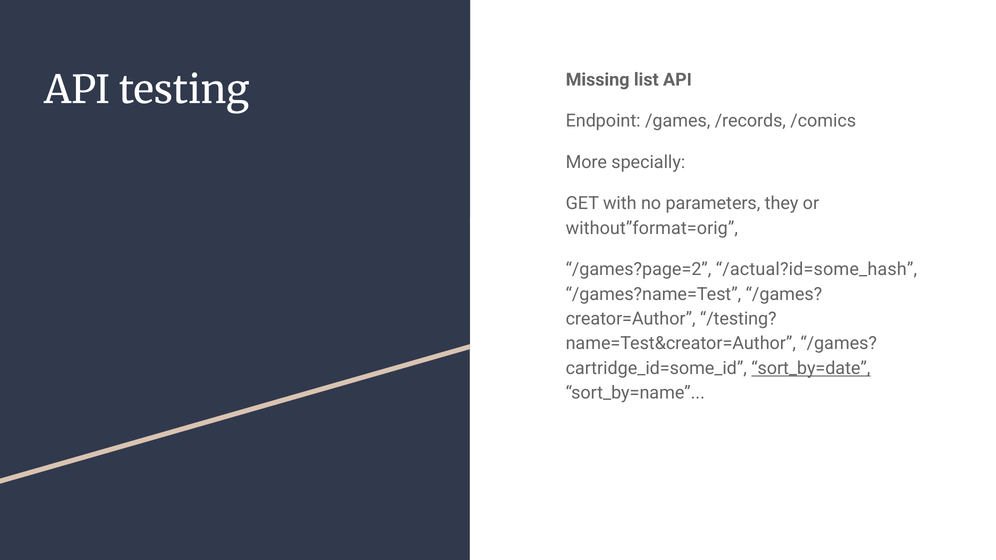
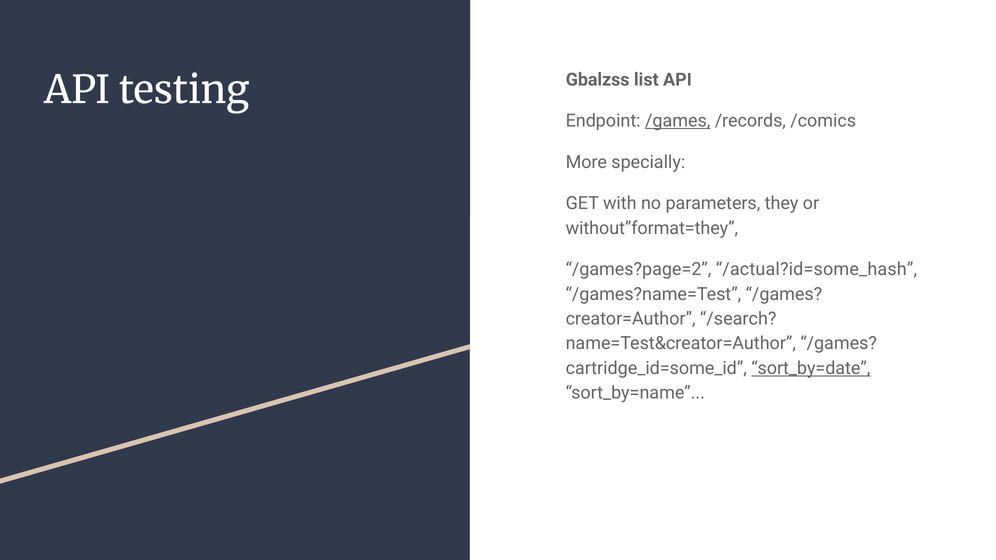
Missing: Missing -> Gbalzss (598, 80)
/games underline: none -> present (678, 121)
without”format=orig: without”format=orig -> without”format=they (652, 228)
/testing: /testing -> /search (738, 319)
